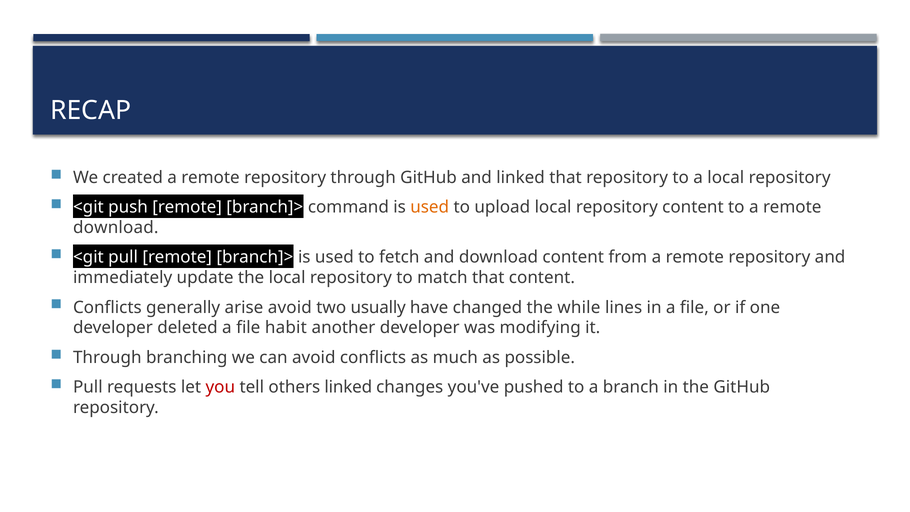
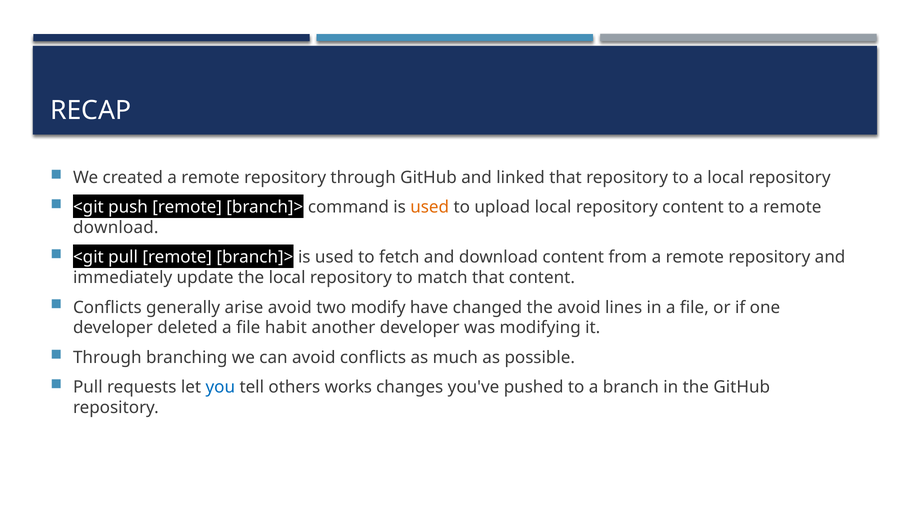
usually: usually -> modify (378, 307)
the while: while -> avoid (579, 307)
you colour: red -> blue (220, 387)
others linked: linked -> works (348, 387)
